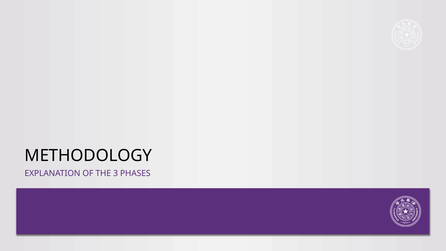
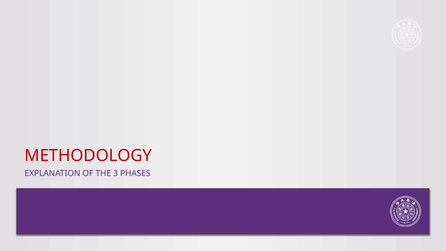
METHODOLOGY colour: black -> red (88, 156)
